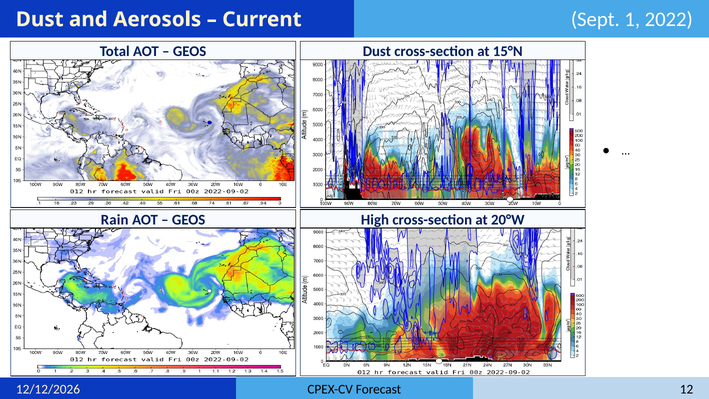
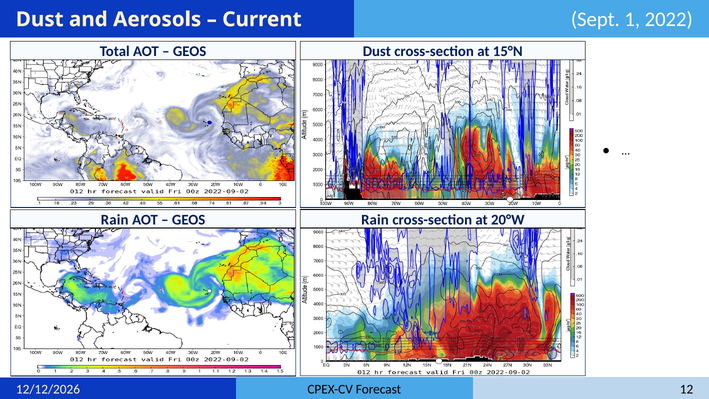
High: High -> Rain (375, 220)
